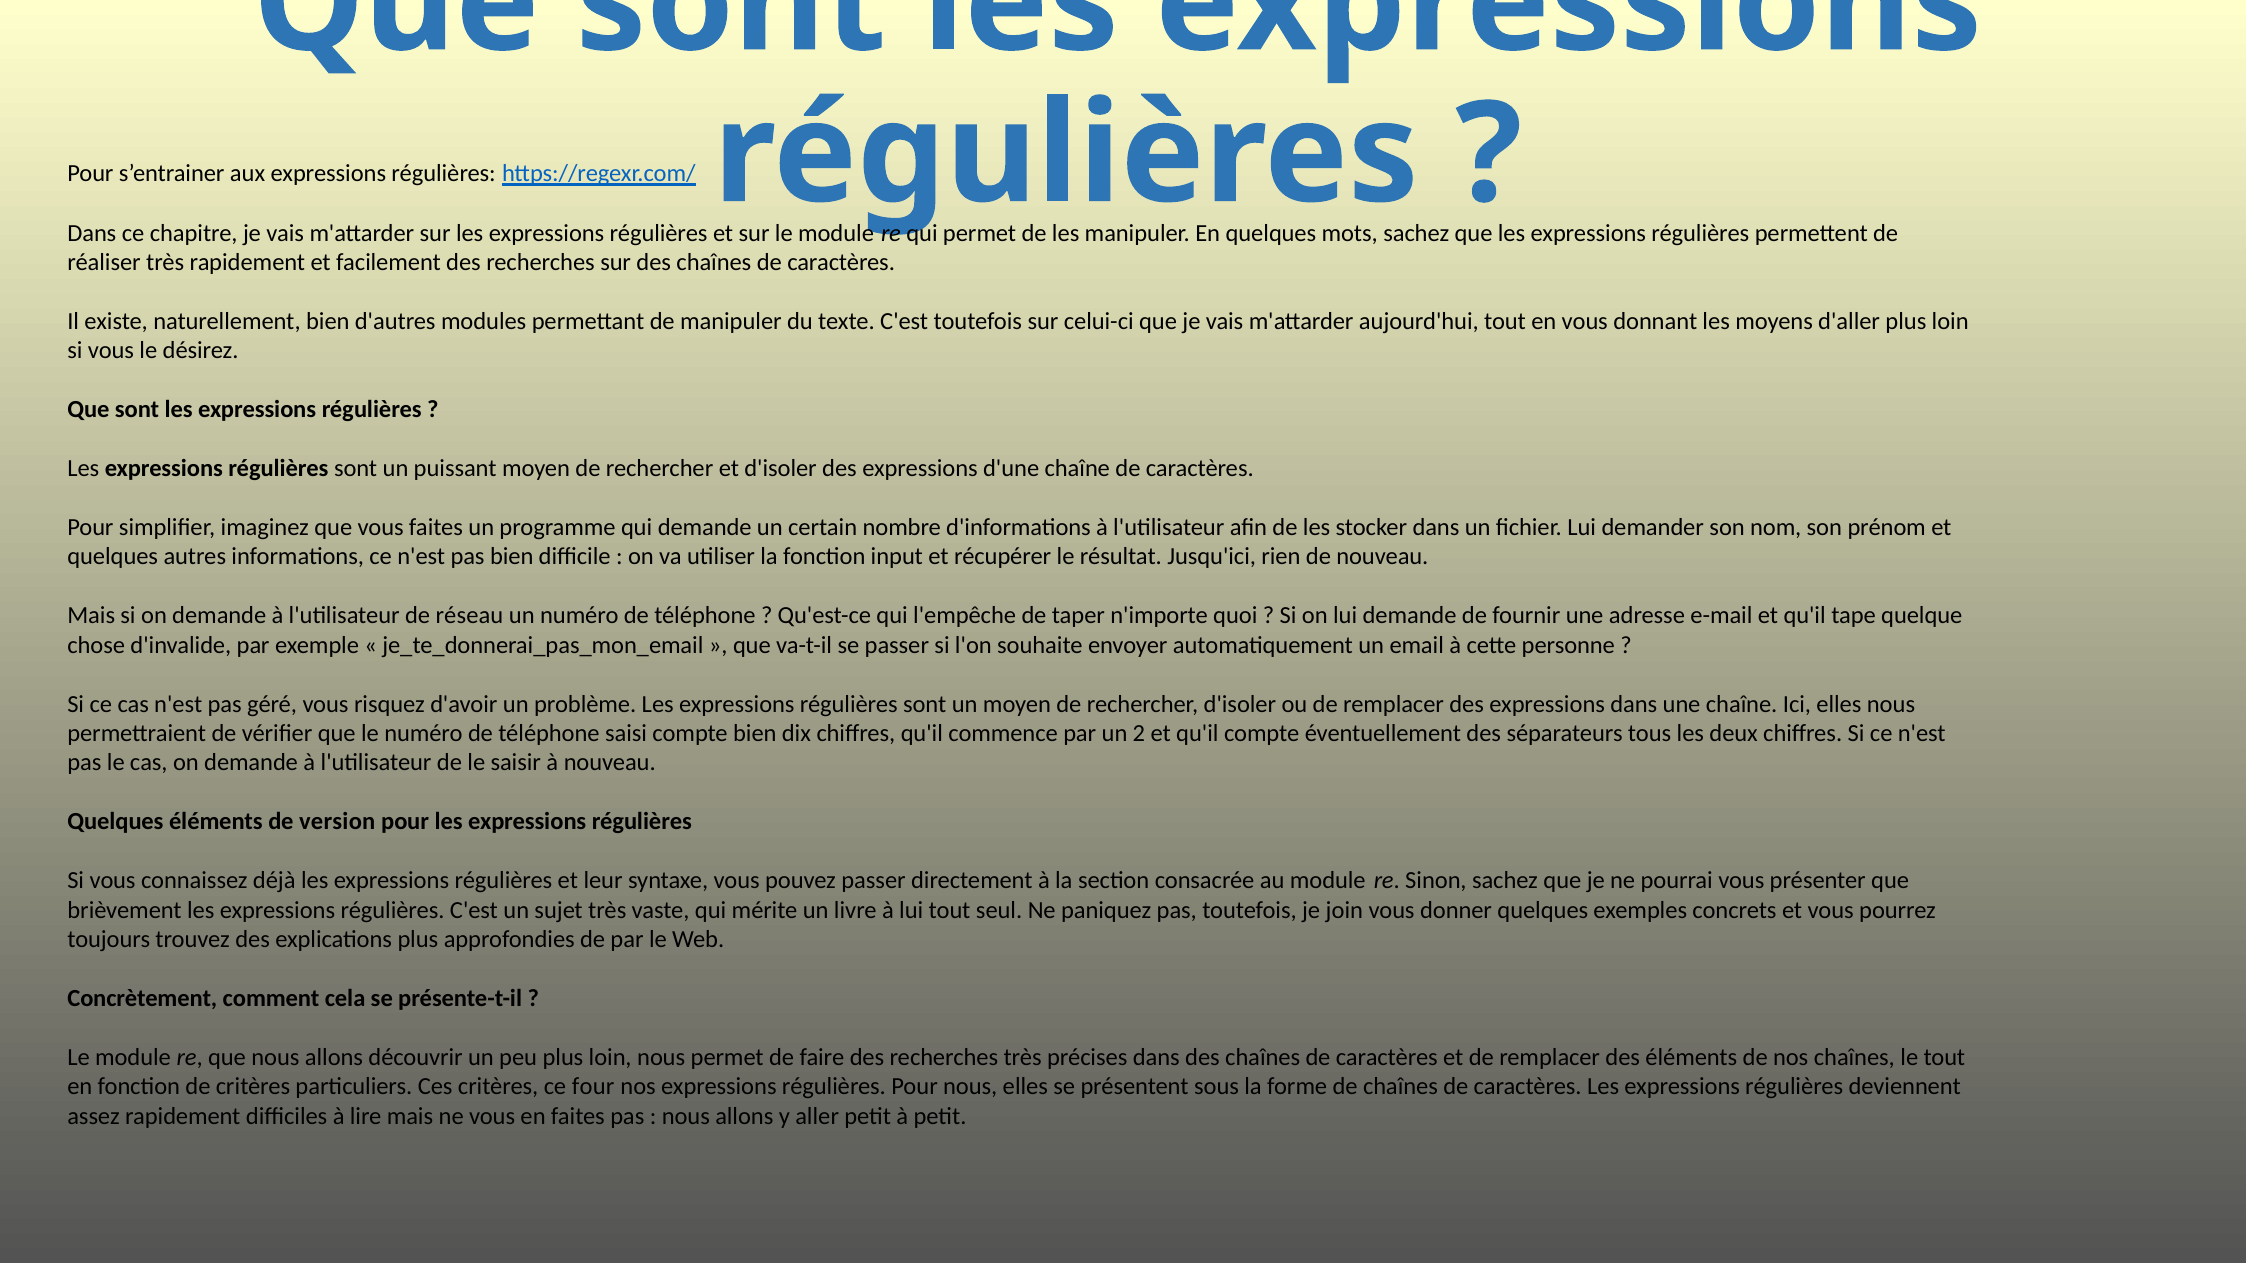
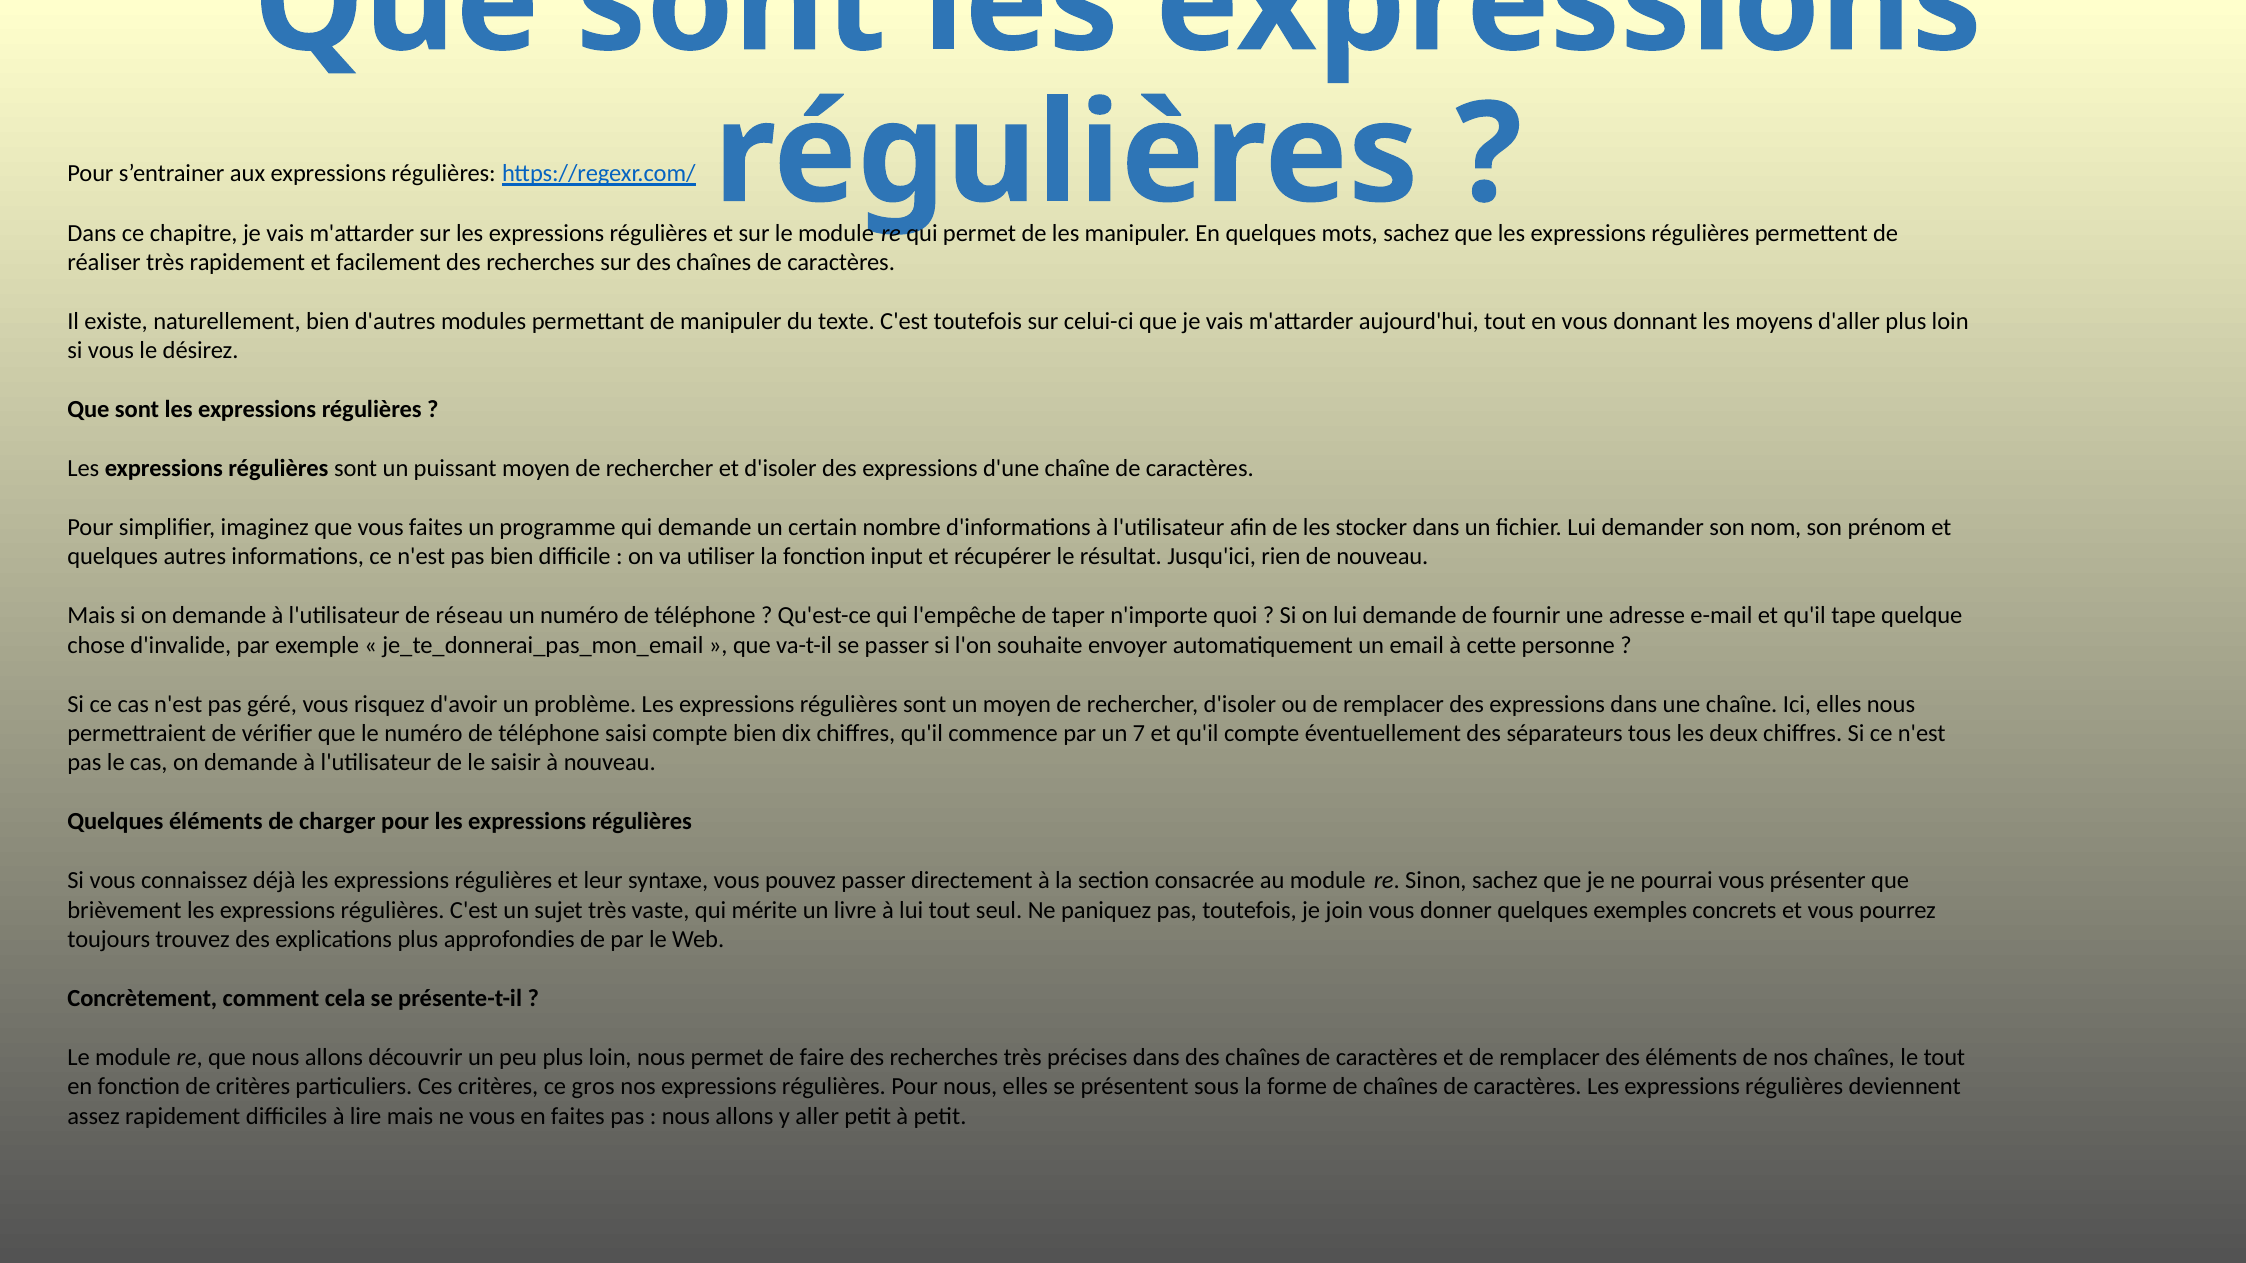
2: 2 -> 7 (1139, 734)
version: version -> charger (337, 822)
four: four -> gros (593, 1087)
